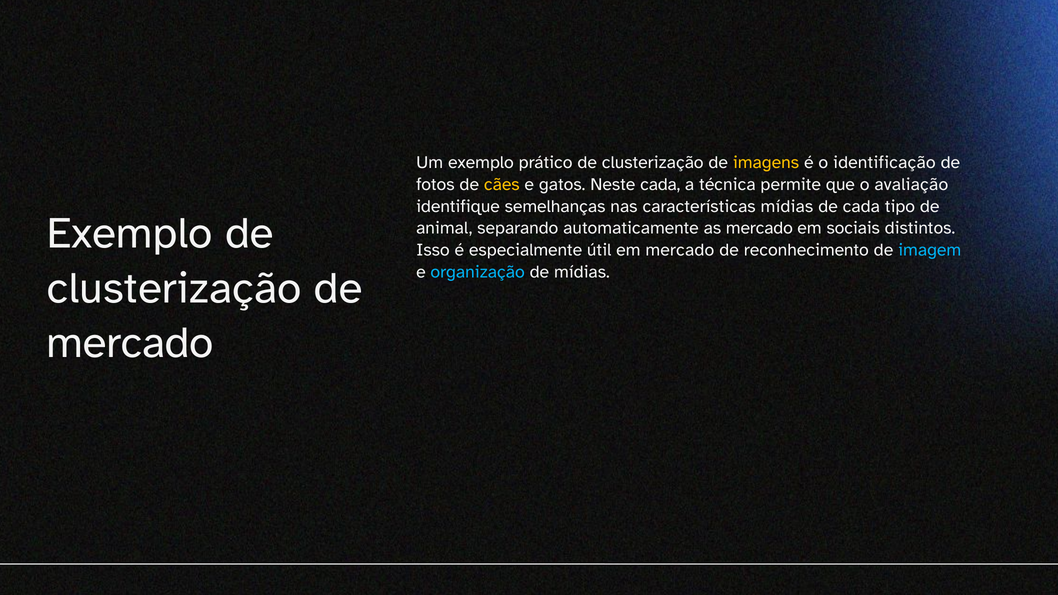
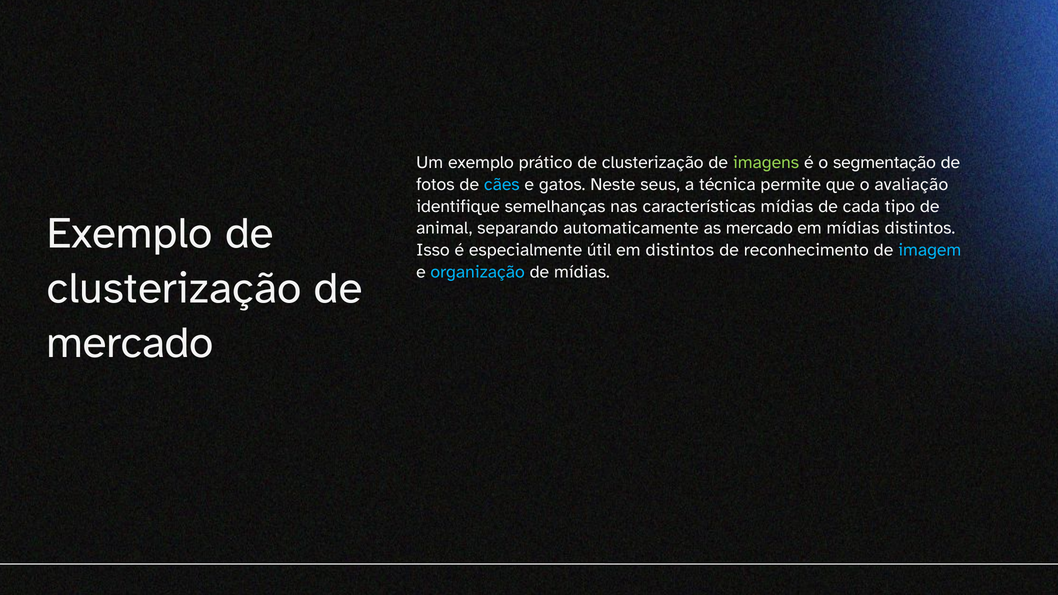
imagens colour: yellow -> light green (766, 163)
identificação: identificação -> segmentação (885, 163)
cães colour: yellow -> light blue (502, 184)
Neste cada: cada -> seus (660, 184)
em sociais: sociais -> mídias (853, 228)
em mercado: mercado -> distintos (680, 250)
